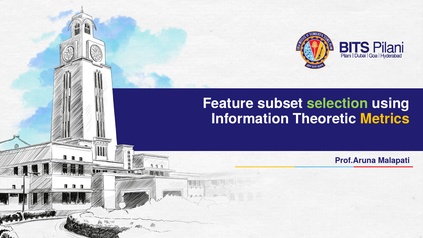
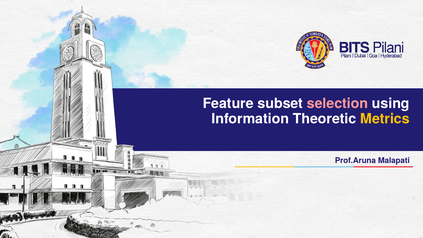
selection colour: light green -> pink (337, 103)
